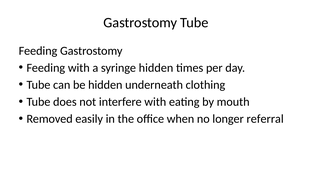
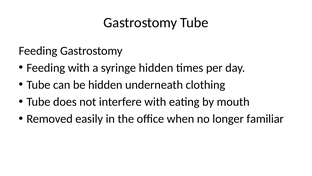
referral: referral -> familiar (265, 119)
